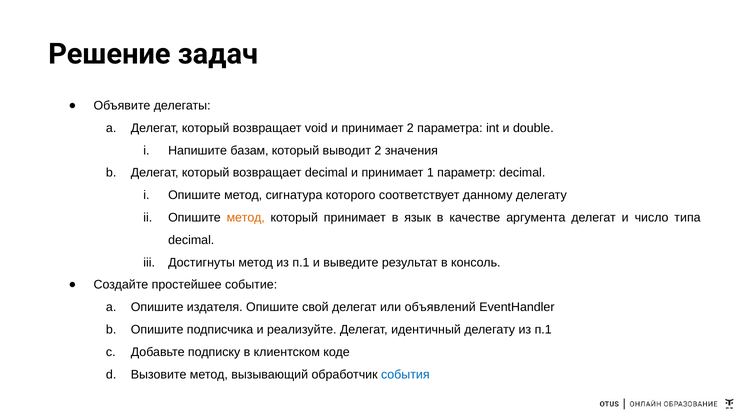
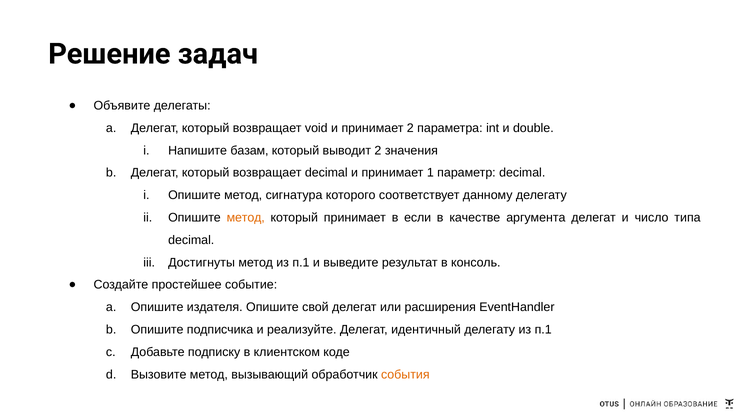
язык: язык -> если (418, 217)
объявлений: объявлений -> расширения (440, 307)
события colour: blue -> orange (405, 374)
